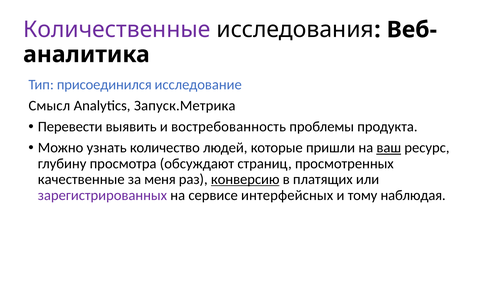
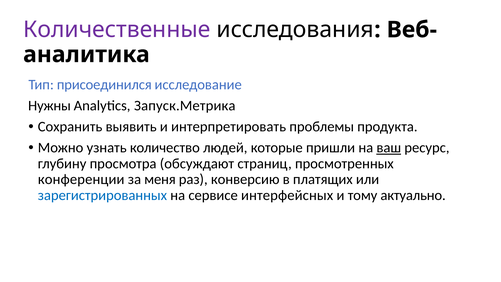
Смысл: Смысл -> Нужны (50, 106)
Перевести: Перевести -> Сохранить (70, 127)
востребованность: востребованность -> интерпретировать (229, 127)
качественные: качественные -> конференции (81, 179)
конверсию underline: present -> none (245, 179)
зарегистрированных colour: purple -> blue (102, 195)
наблюдая: наблюдая -> актуально (413, 195)
